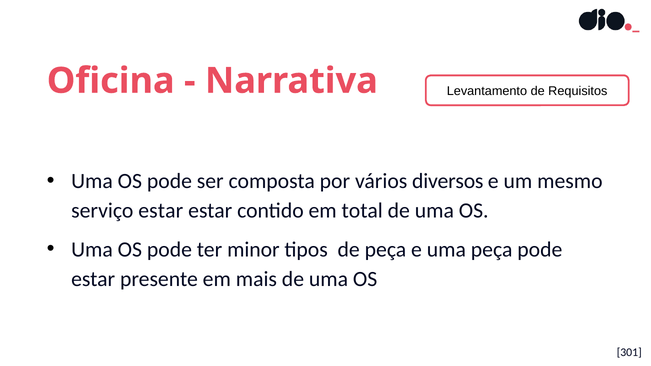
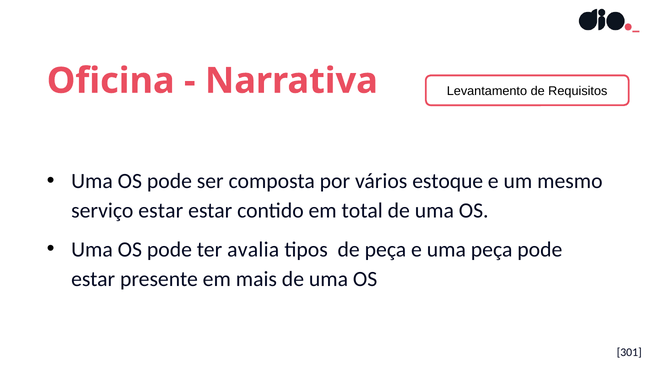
diversos: diversos -> estoque (448, 181)
minor: minor -> avalia (253, 250)
